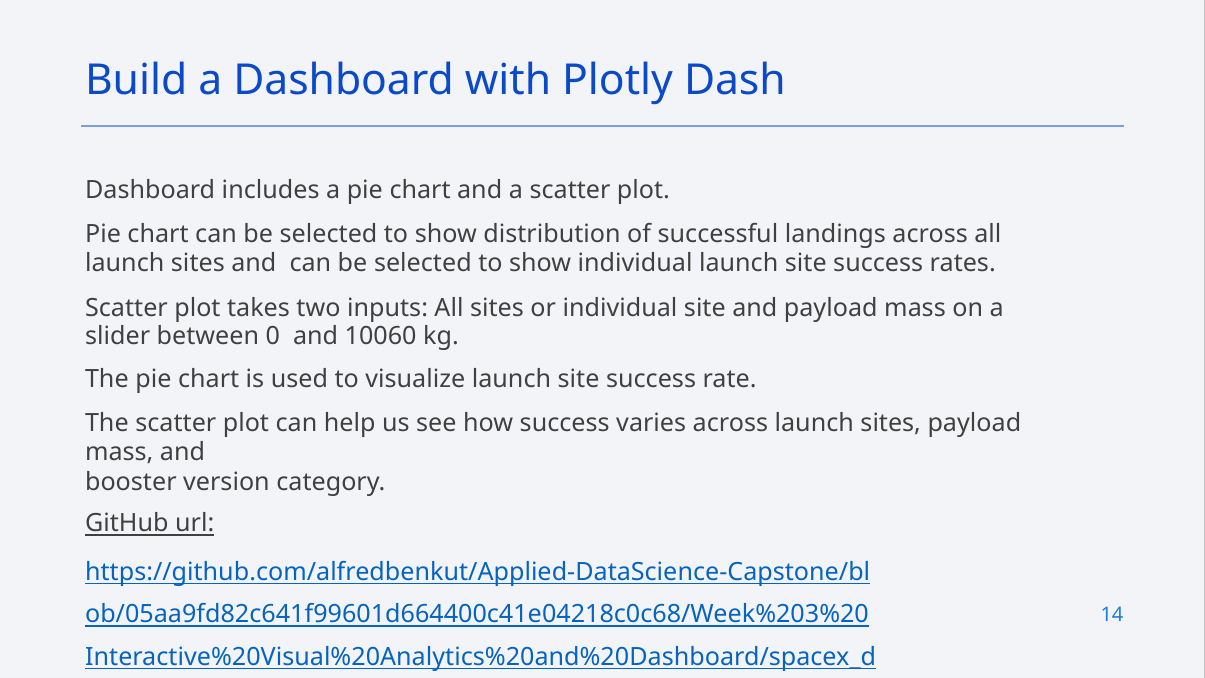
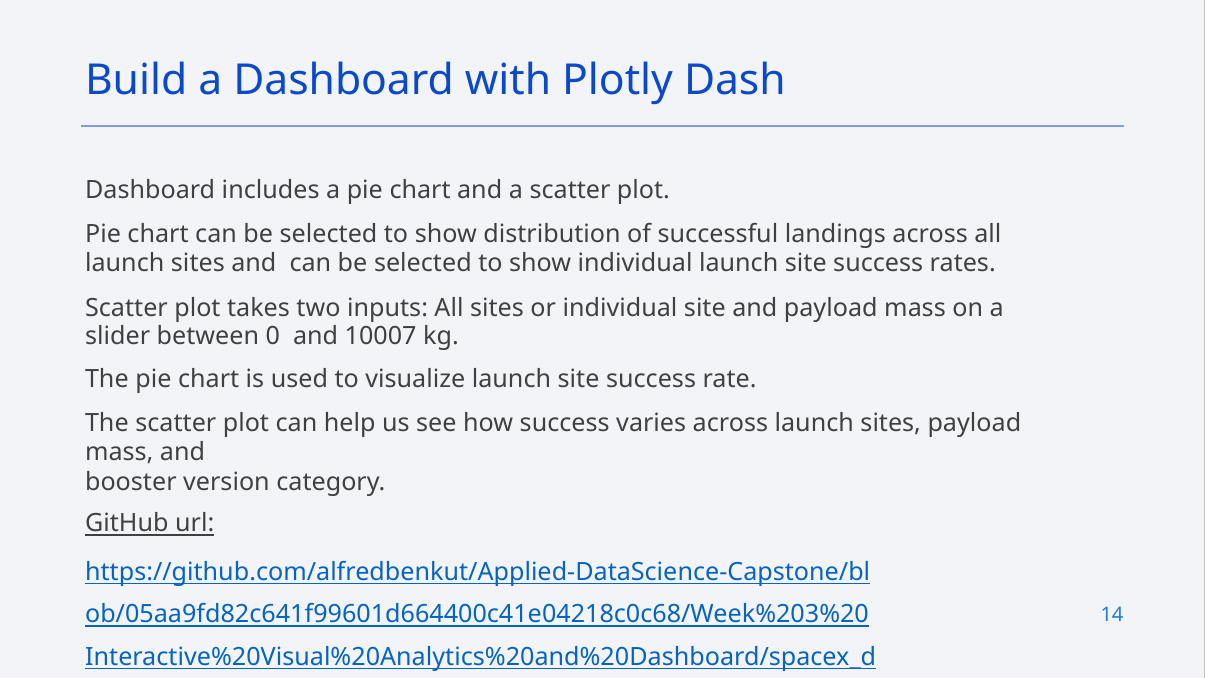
10060: 10060 -> 10007 (381, 336)
